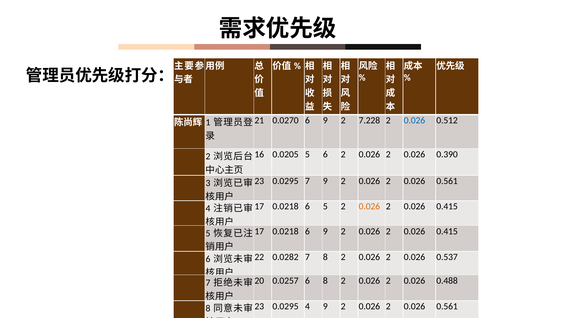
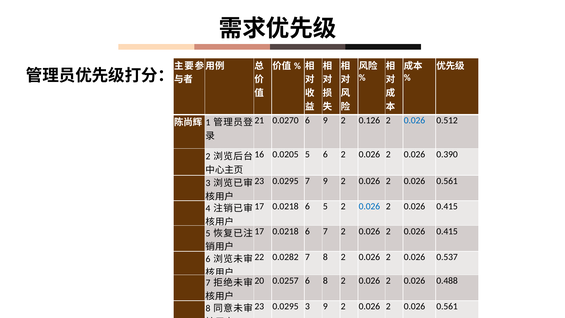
7.228: 7.228 -> 0.126 (369, 120)
0.026 colour: orange -> blue (369, 206)
0.0218 6 9: 9 -> 7 (325, 231)
0.0295 4: 4 -> 3 (307, 306)
